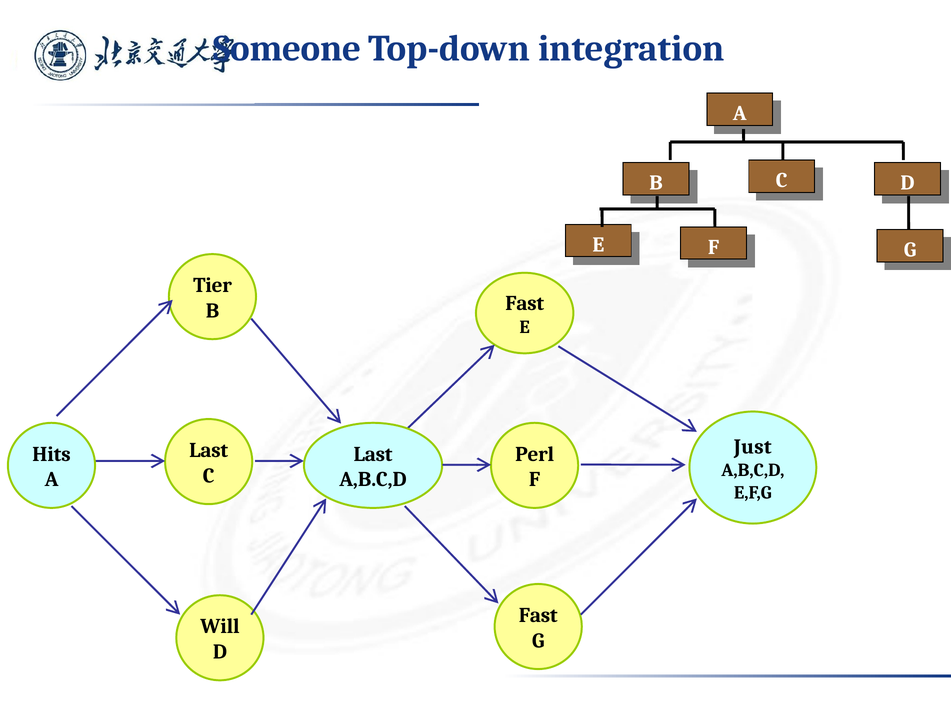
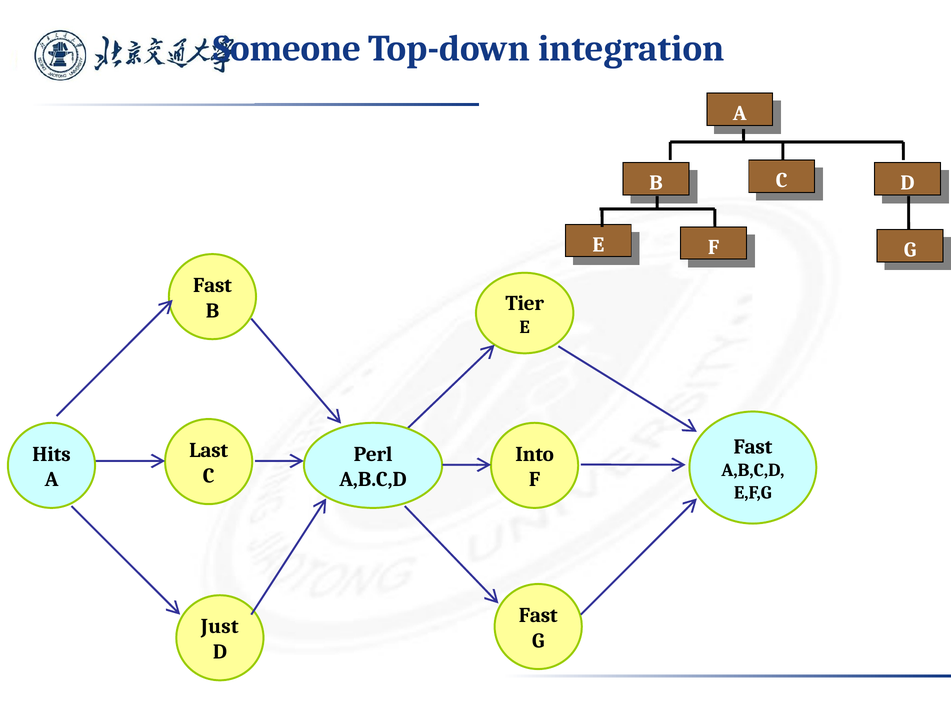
Tier: Tier -> Fast (213, 285)
Fast: Fast -> Tier (525, 303)
Just: Just -> Fast (753, 446)
Last: Last -> Perl (373, 454)
Perl: Perl -> Into (535, 454)
Will: Will -> Just (220, 626)
